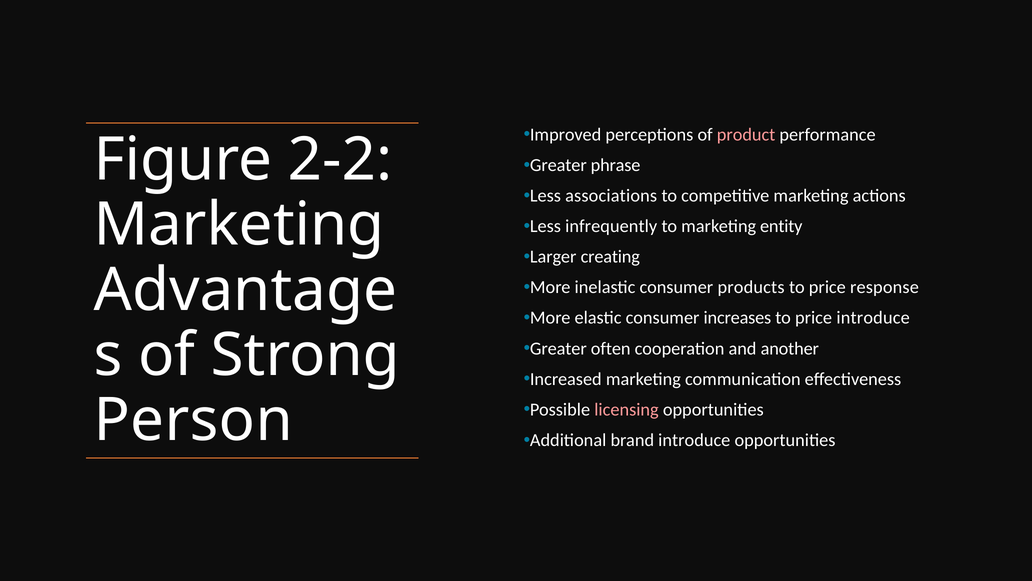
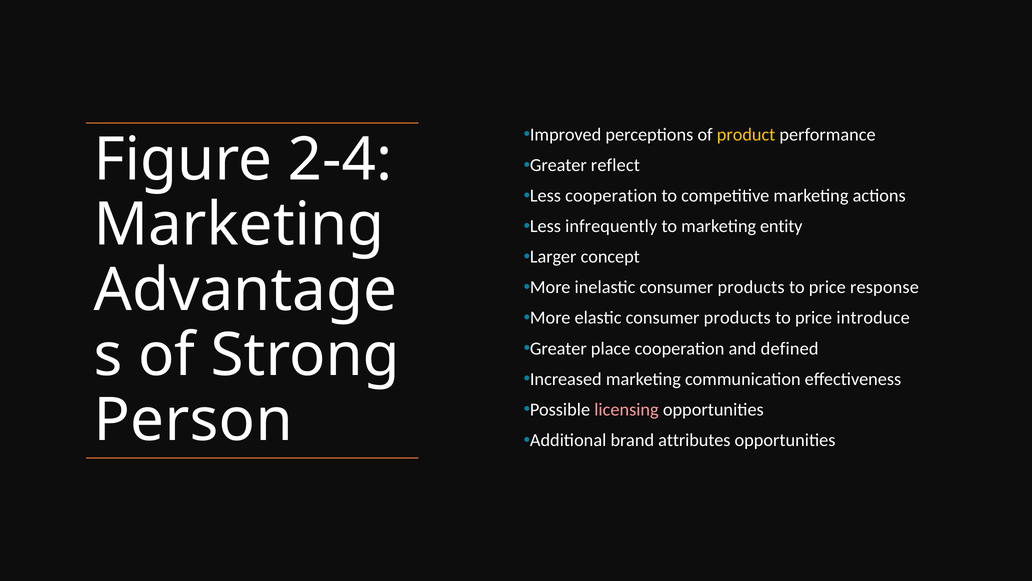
product colour: pink -> yellow (746, 134)
2-2: 2-2 -> 2-4 (340, 160)
phrase: phrase -> reflect (615, 165)
Less associations: associations -> cooperation (611, 196)
creating: creating -> concept (610, 257)
elastic consumer increases: increases -> products (737, 318)
often: often -> place (611, 348)
another: another -> defined (790, 348)
brand introduce: introduce -> attributes (694, 440)
